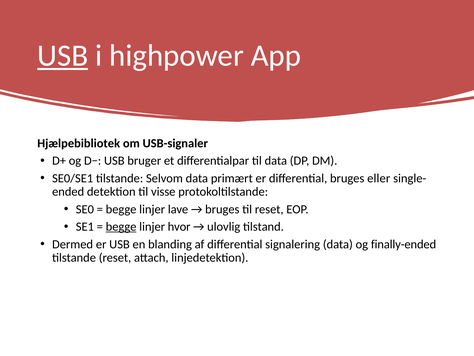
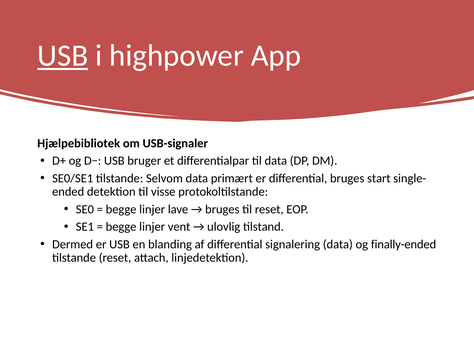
eller: eller -> start (379, 178)
begge underline: present -> none (121, 226)
hvor: hvor -> vent (179, 226)
